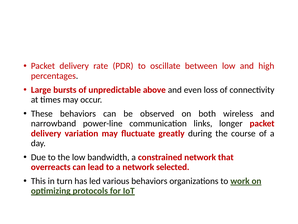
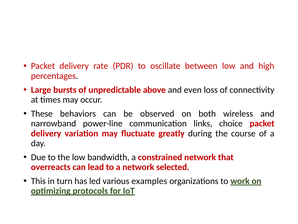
longer: longer -> choice (231, 123)
various behaviors: behaviors -> examples (149, 181)
